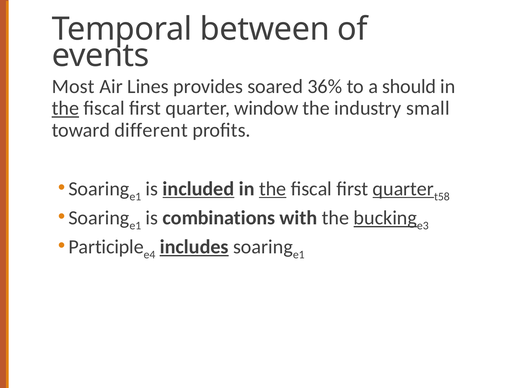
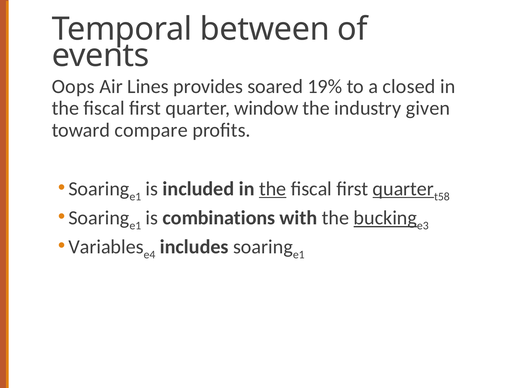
Most: Most -> Oops (73, 87)
36%: 36% -> 19% (325, 87)
should: should -> closed (409, 87)
the underline: present -> none (65, 108)
small: small -> given (428, 108)
different: different -> compare (151, 130)
included underline: present -> none (198, 189)
Participle: Participle -> Variables (106, 247)
includes underline: present -> none (194, 247)
